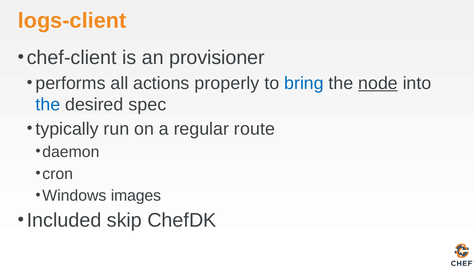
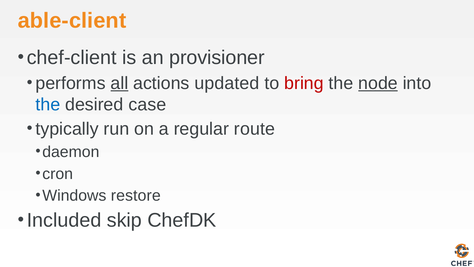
logs-client: logs-client -> able-client (72, 20)
all underline: none -> present (119, 83)
properly: properly -> updated (227, 83)
bring colour: blue -> red (304, 83)
spec: spec -> case (147, 104)
images: images -> restore (136, 195)
